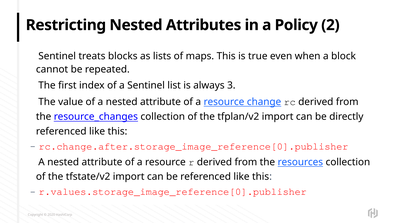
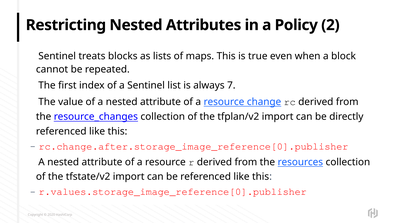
3: 3 -> 7 (231, 86)
